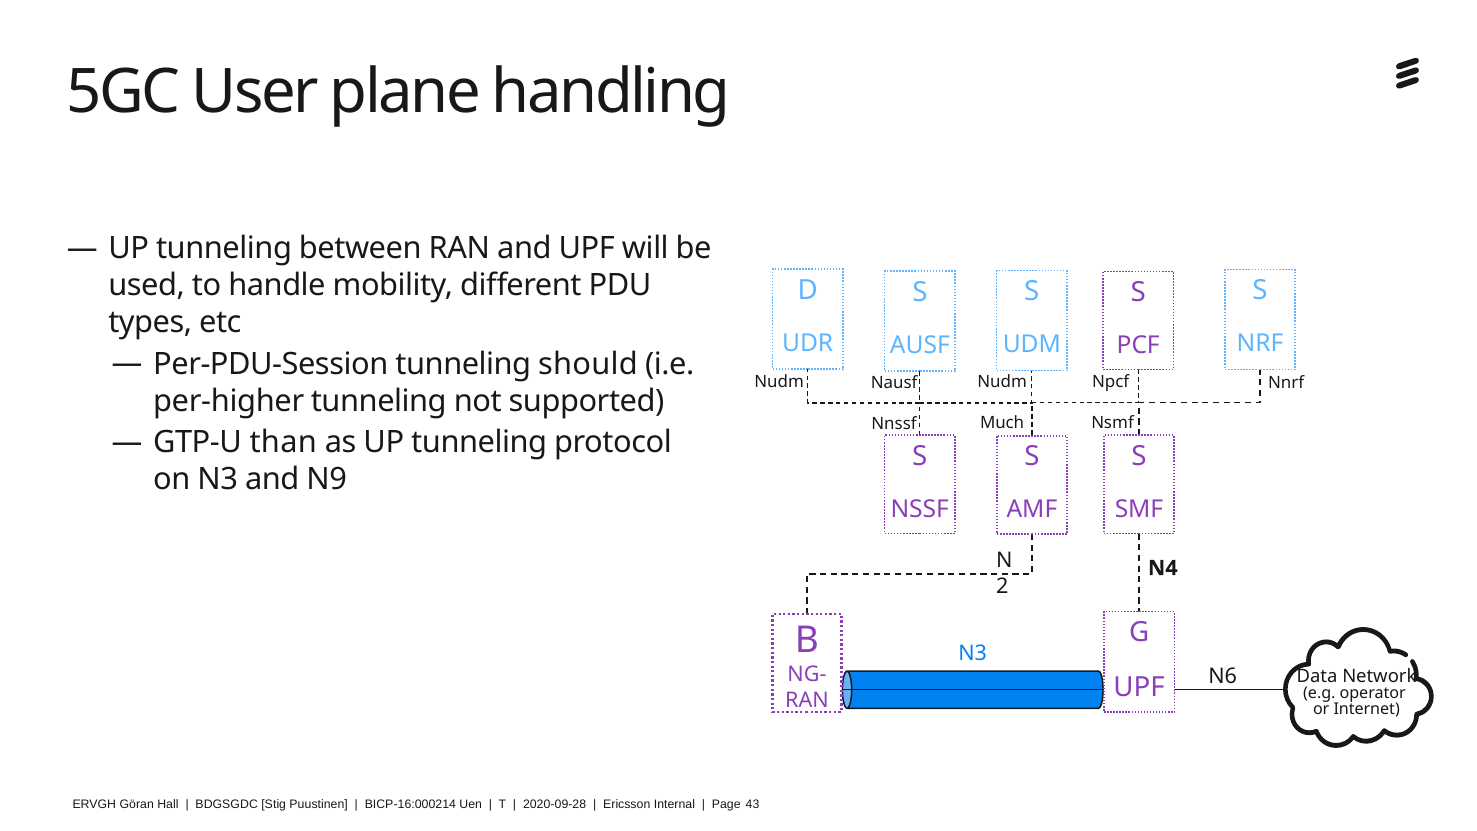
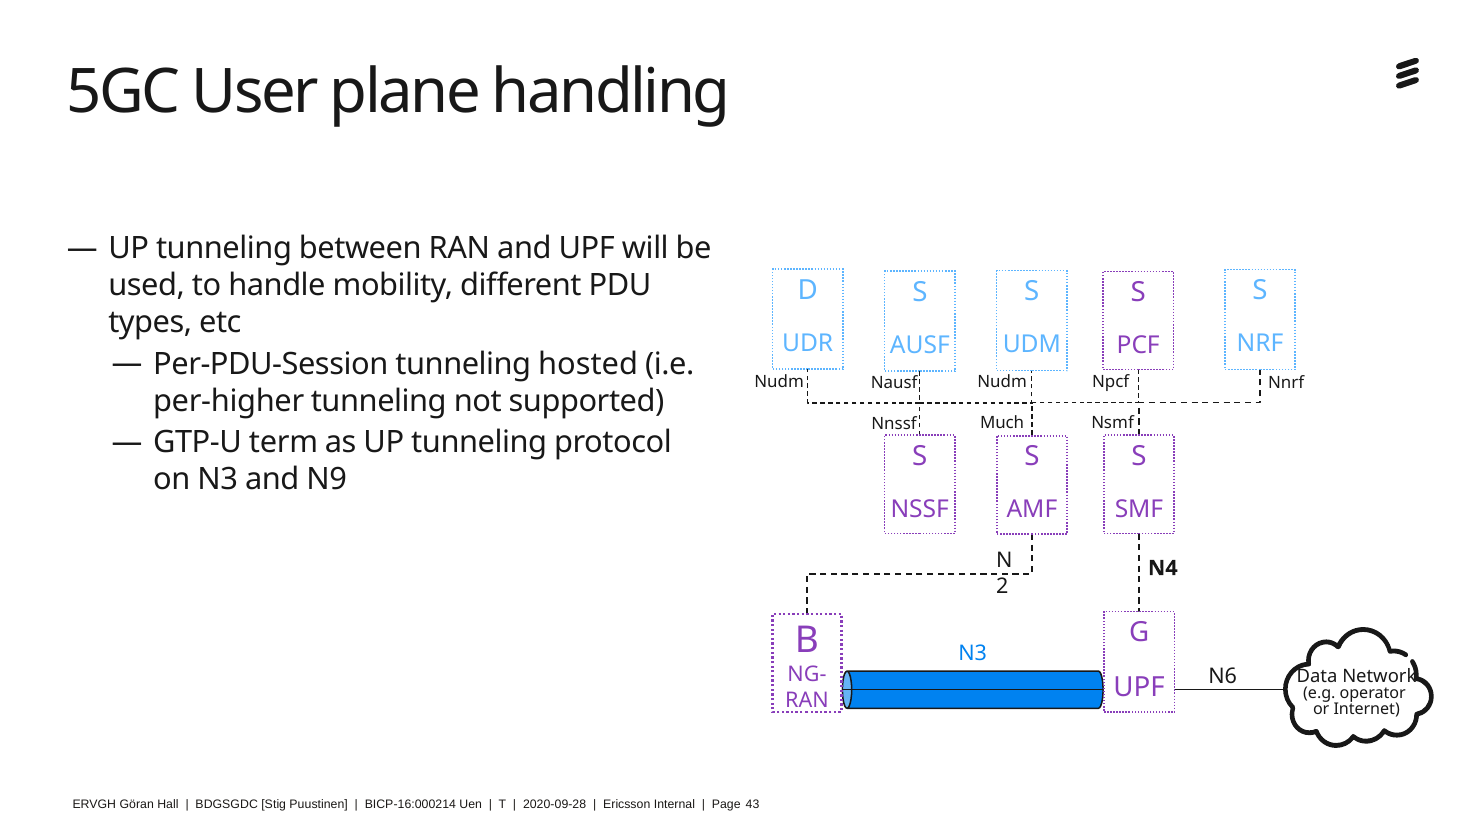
should: should -> hosted (588, 364)
than: than -> term (283, 442)
